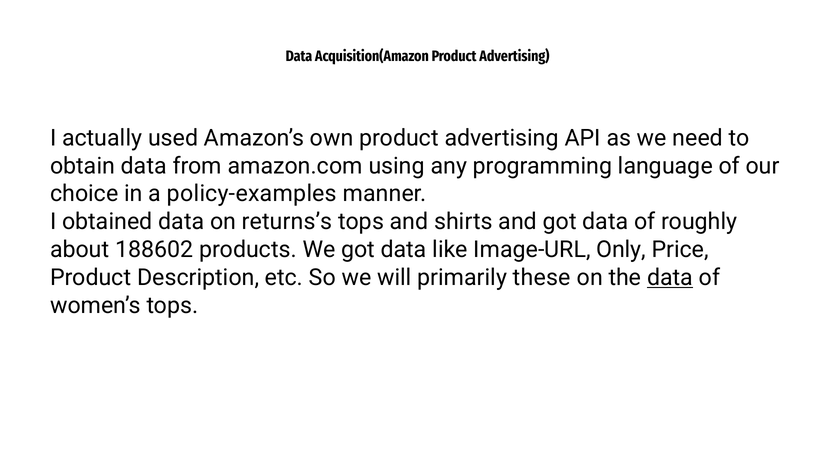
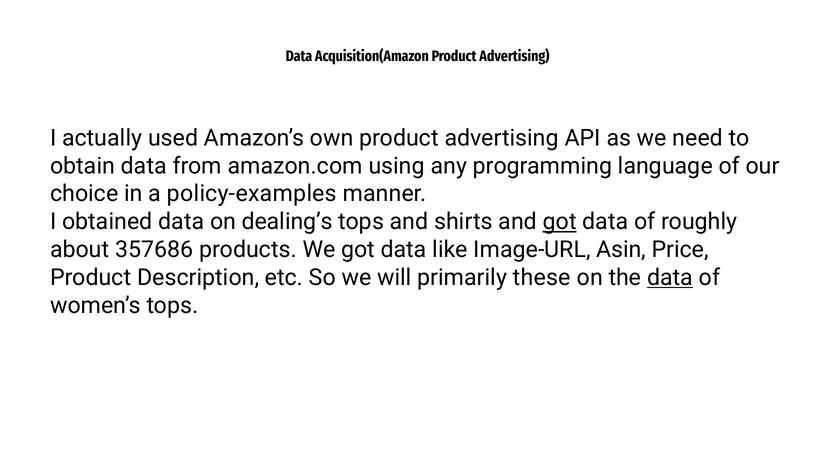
returns’s: returns’s -> dealing’s (287, 222)
got underline: none -> present (560, 222)
188602: 188602 -> 357686 (154, 249)
Only: Only -> Asin (621, 249)
